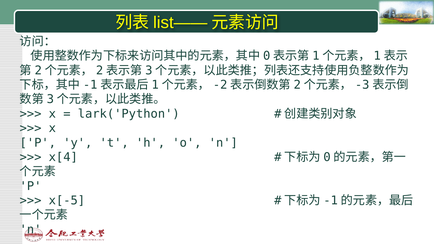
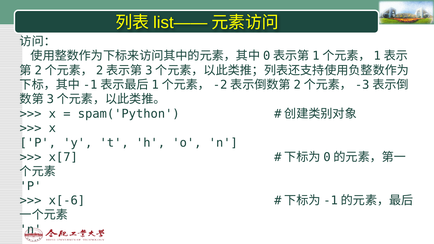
lark('Python: lark('Python -> spam('Python (129, 114)
x[4: x[4 -> x[7 (63, 157)
x[-5: x[-5 -> x[-6 (67, 201)
